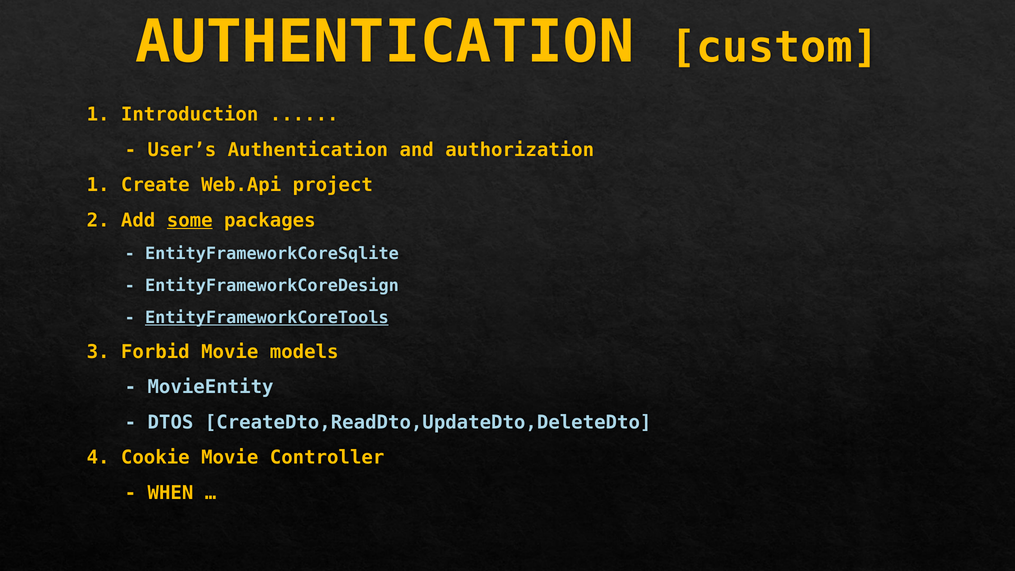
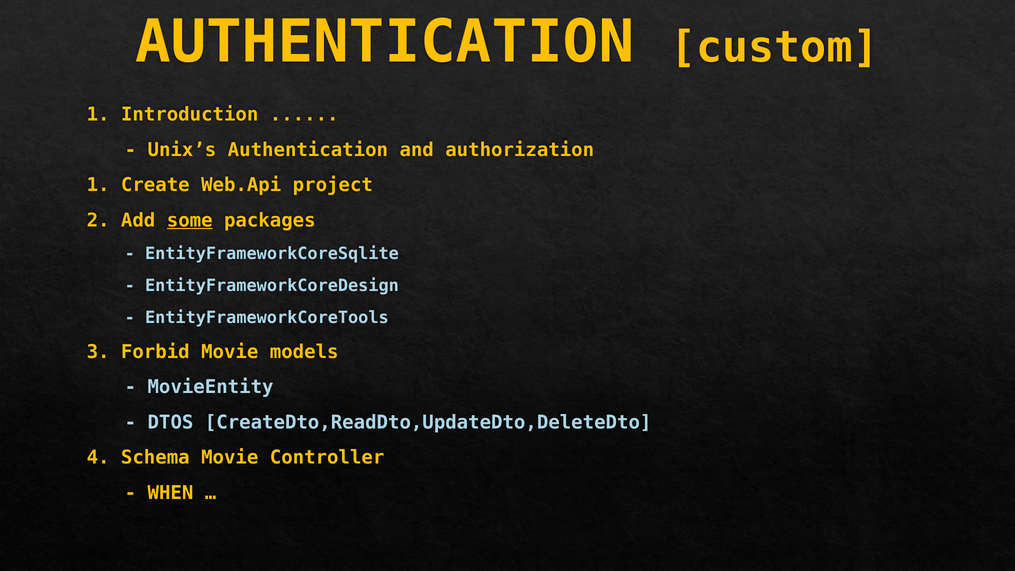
User’s: User’s -> Unix’s (182, 150)
EntityFrameworkCoreTools underline: present -> none (267, 318)
Cookie: Cookie -> Schema (155, 458)
